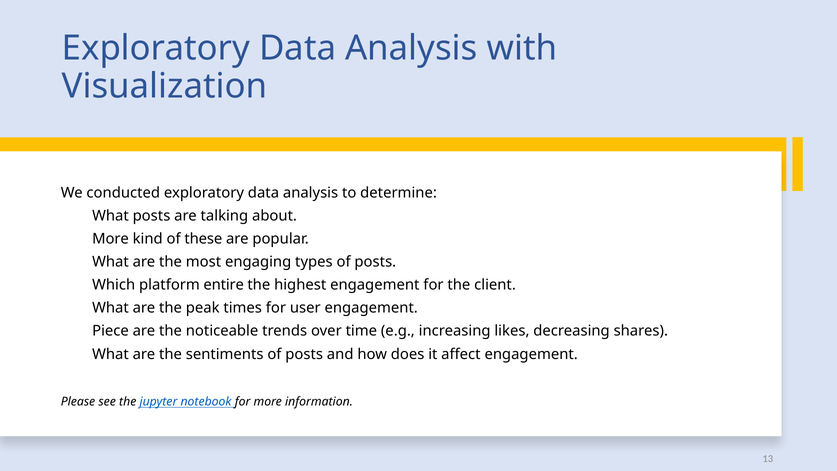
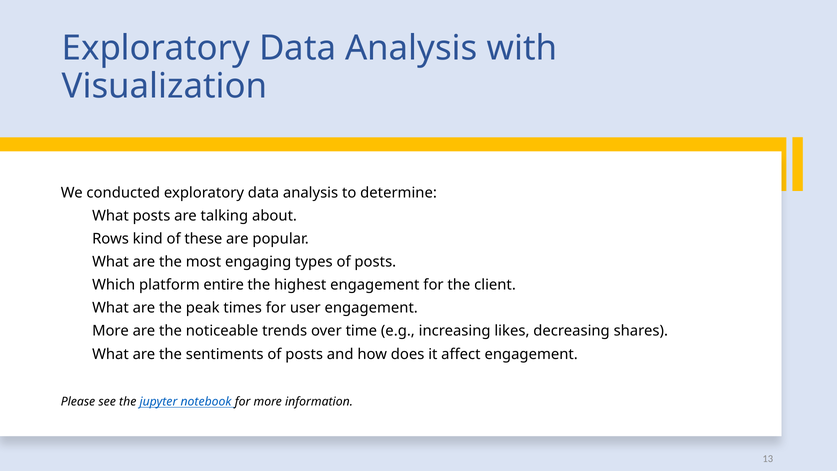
More: More -> Rows (111, 239)
Piece: Piece -> More (111, 331)
